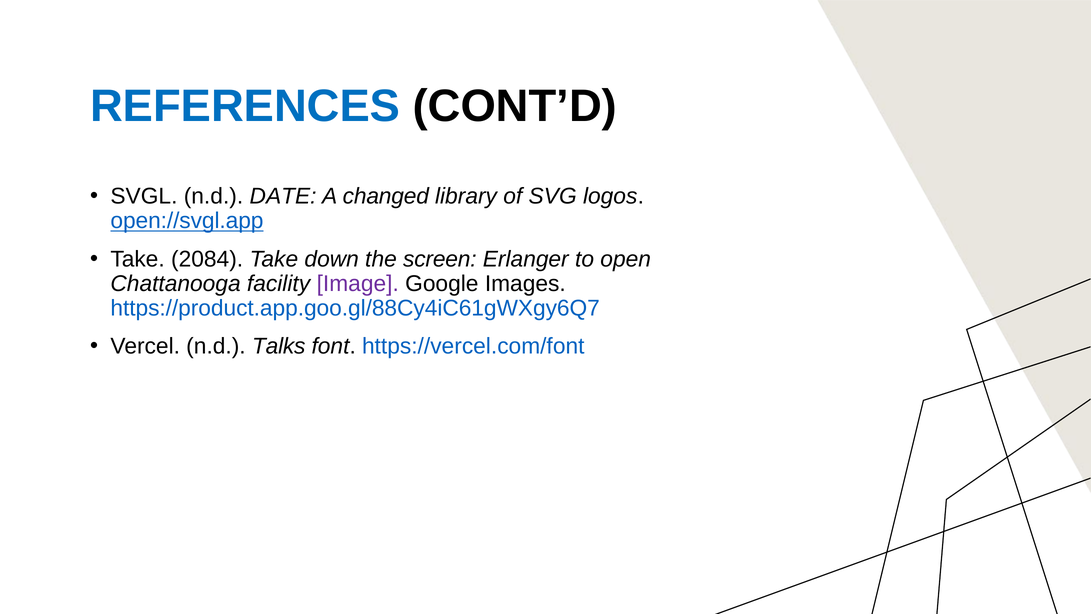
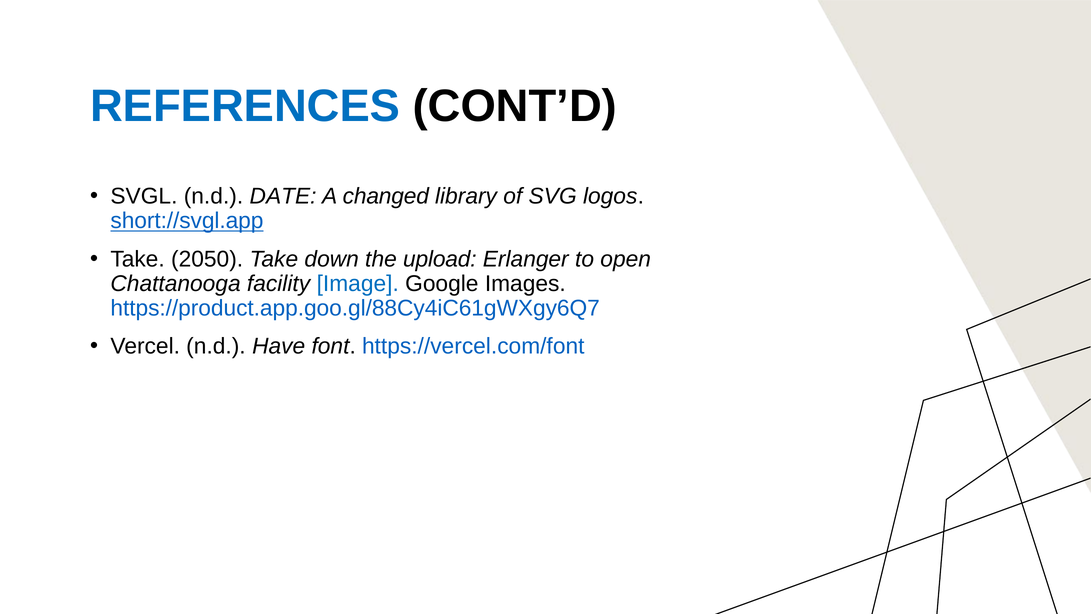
open://svgl.app: open://svgl.app -> short://svgl.app (187, 221)
2084: 2084 -> 2050 (207, 259)
screen: screen -> upload (440, 259)
Image colour: purple -> blue (358, 283)
Talks: Talks -> Have (279, 346)
